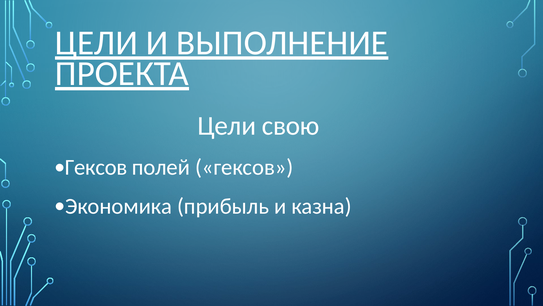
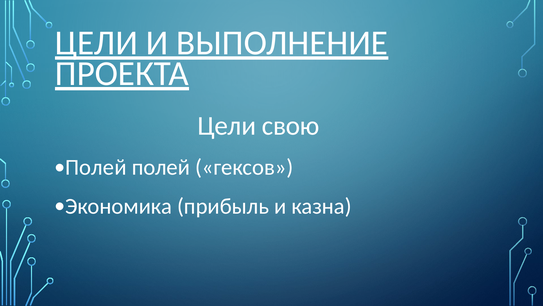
Гексов: Гексов -> Полей (96, 167)
